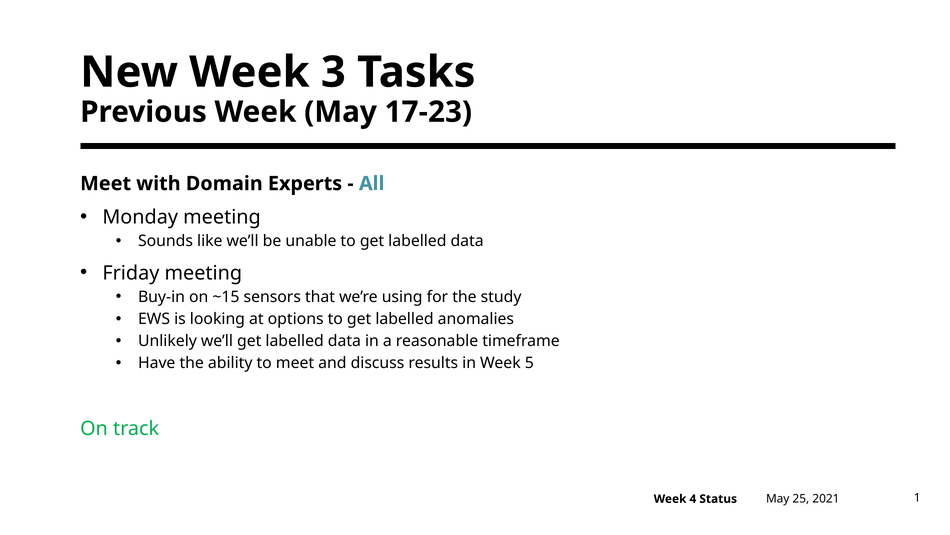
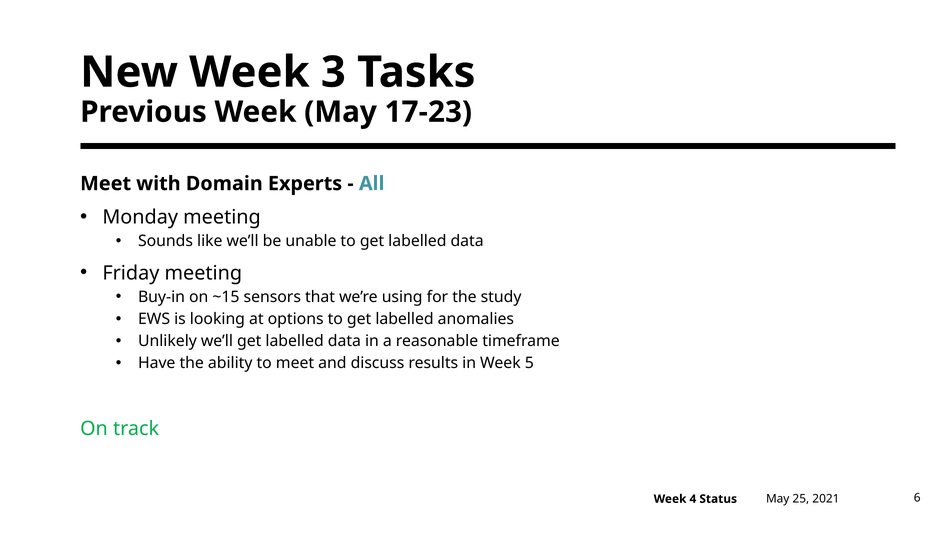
1: 1 -> 6 (917, 497)
